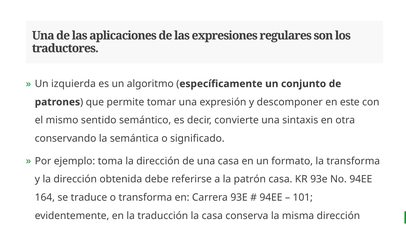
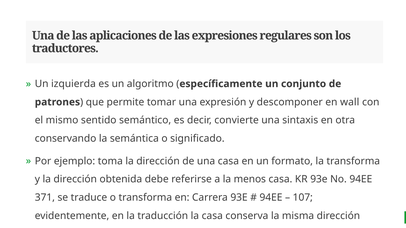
este: este -> wall (350, 102)
patrón: patrón -> menos (250, 180)
164: 164 -> 371 (45, 198)
101: 101 -> 107 (303, 198)
